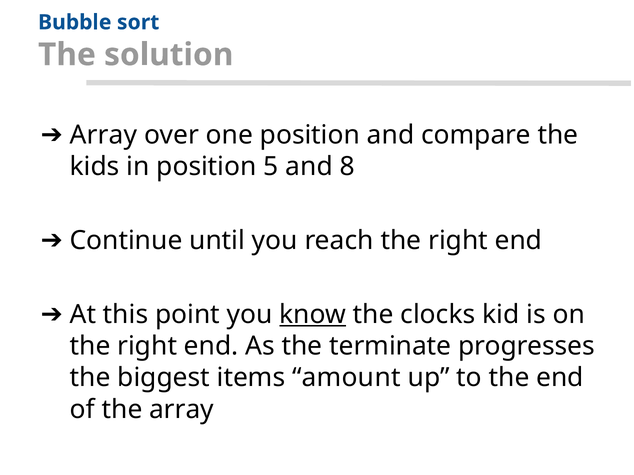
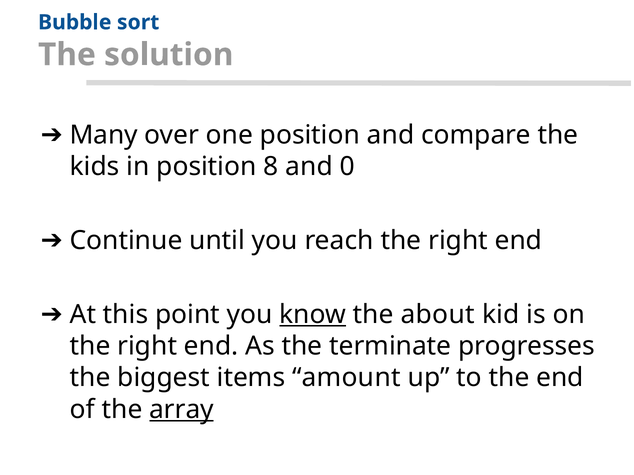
Array: Array -> Many (104, 135)
5: 5 -> 8 (271, 167)
8: 8 -> 0 (347, 167)
clocks: clocks -> about (438, 315)
array underline: none -> present (182, 410)
